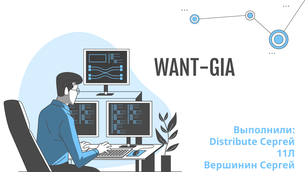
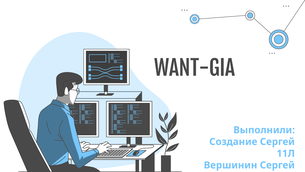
Distribute: Distribute -> Создание (233, 141)
